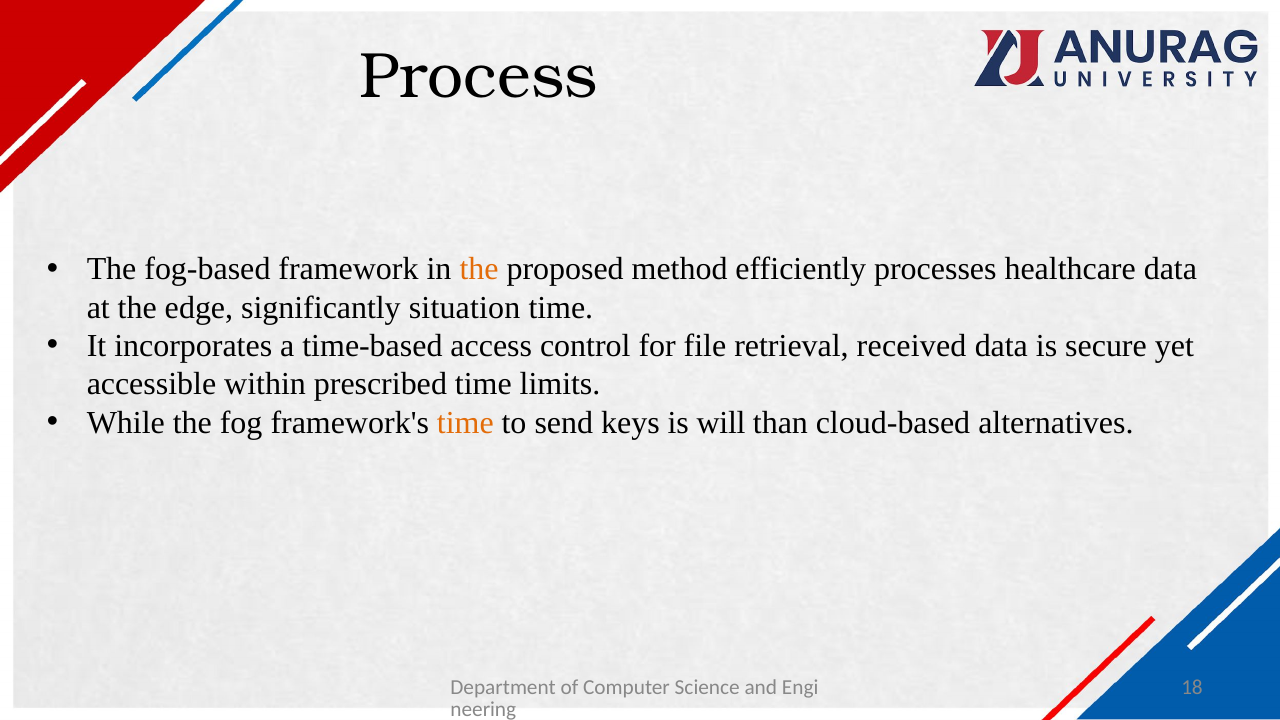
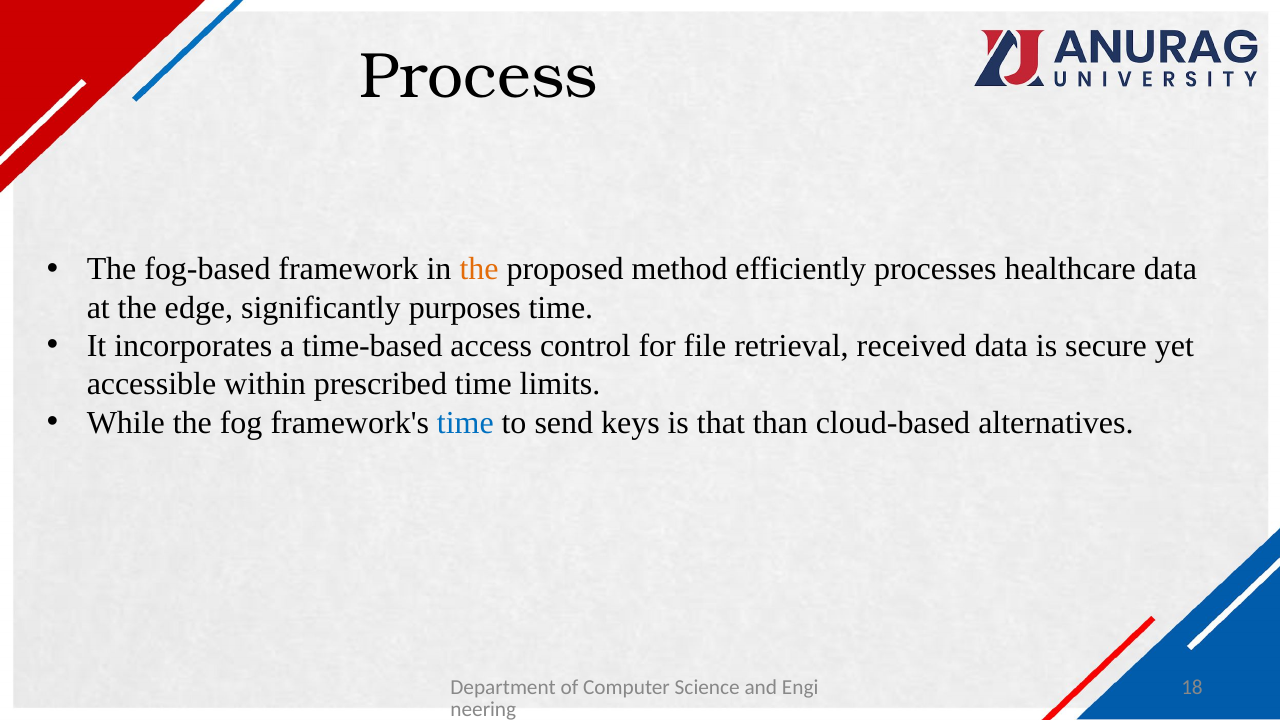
situation: situation -> purposes (465, 308)
time colour: orange -> blue (465, 423)
will: will -> that (721, 423)
